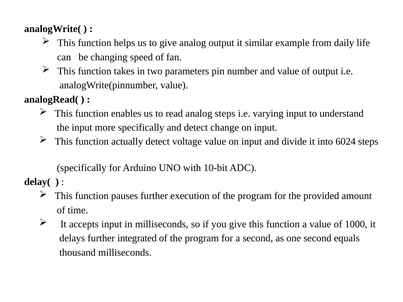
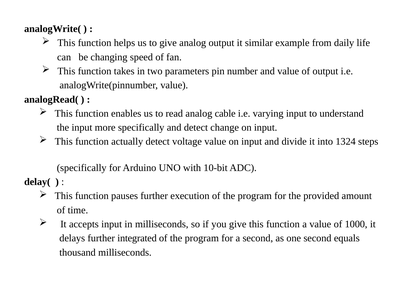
analog steps: steps -> cable (225, 114)
6024: 6024 -> 1324 (346, 142)
